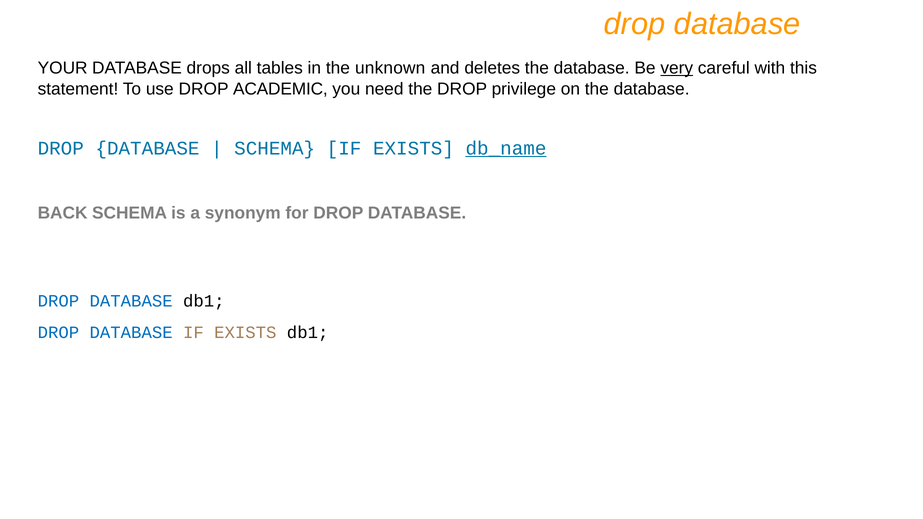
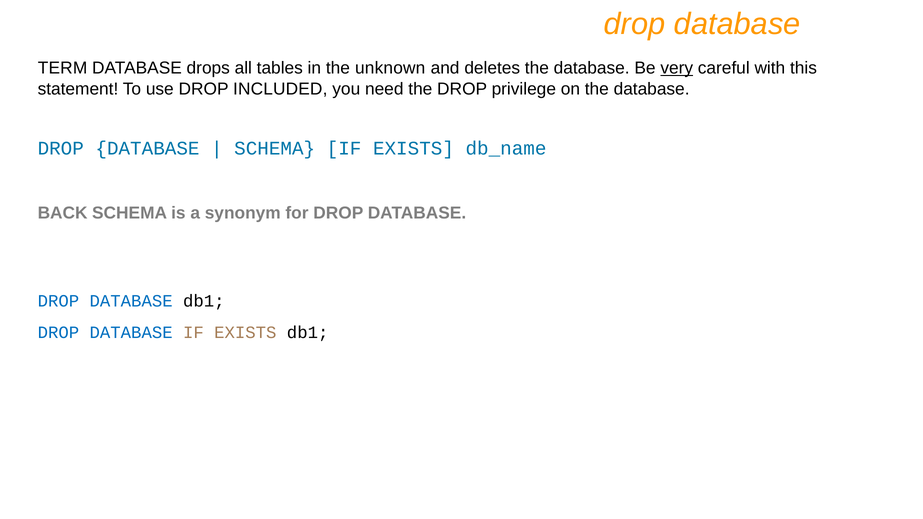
YOUR: YOUR -> TERM (63, 68)
ACADEMIC: ACADEMIC -> INCLUDED (280, 89)
db_name underline: present -> none (506, 148)
